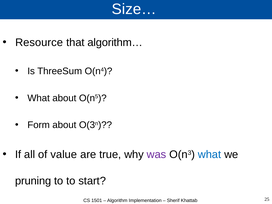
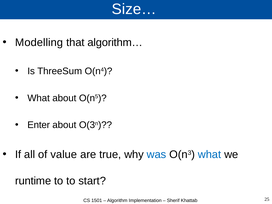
Resource: Resource -> Modelling (39, 43)
Form: Form -> Enter (39, 125)
was colour: purple -> blue (157, 155)
pruning: pruning -> runtime (33, 181)
